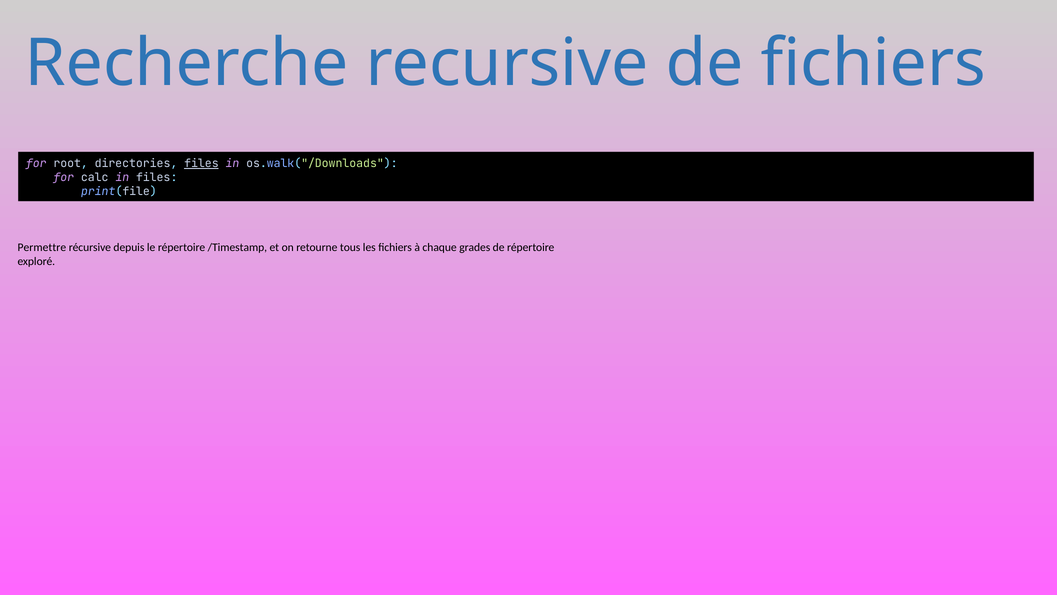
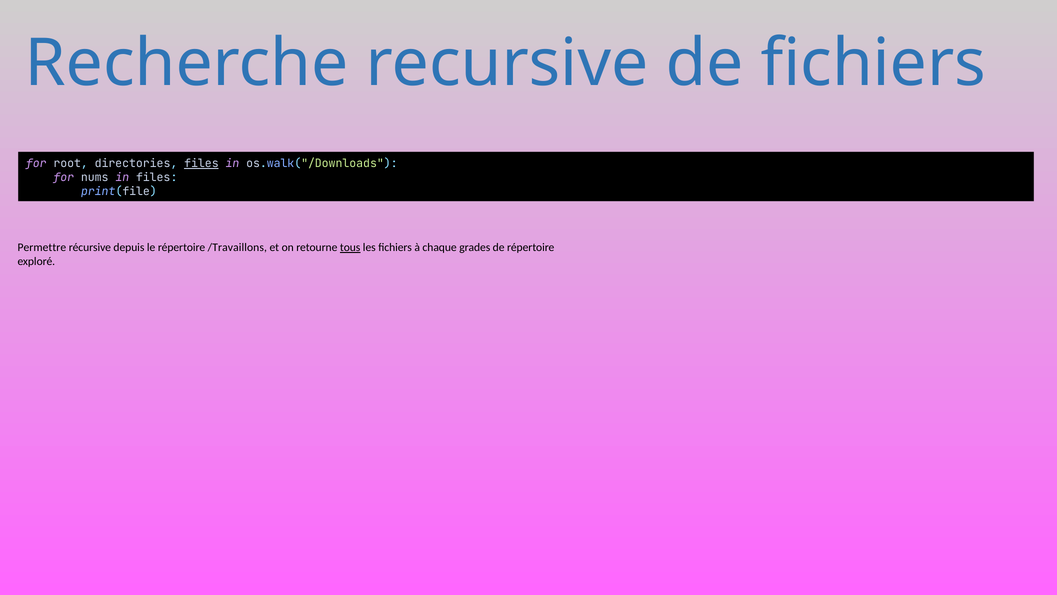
calc: calc -> nums (95, 177)
/Timestamp: /Timestamp -> /Travaillons (237, 247)
tous underline: none -> present (350, 247)
